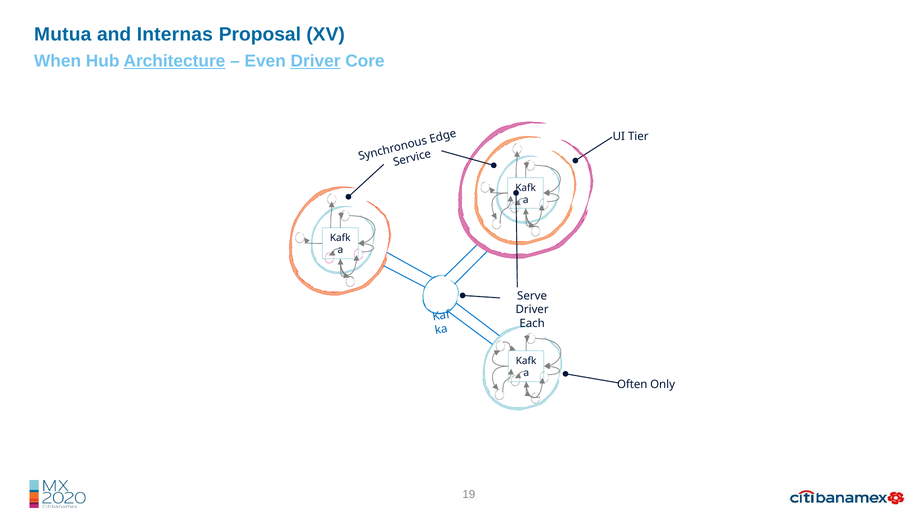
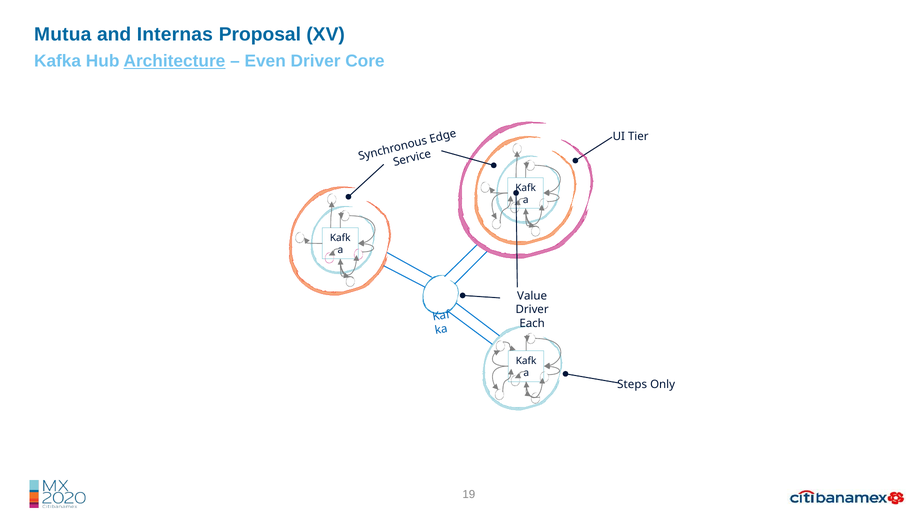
When: When -> Kafka (58, 61)
Driver underline: present -> none (316, 61)
Serve: Serve -> Value (532, 296)
Often: Often -> Steps (632, 385)
